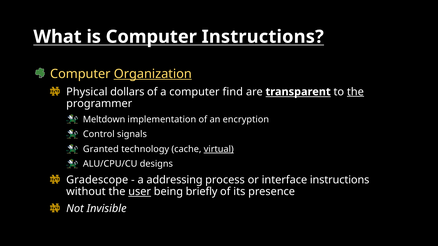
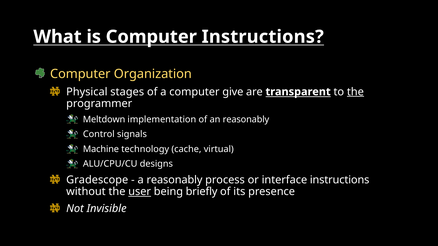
Organization underline: present -> none (153, 74)
dollars: dollars -> stages (127, 92)
find: find -> give (233, 92)
an encryption: encryption -> reasonably (246, 120)
Granted: Granted -> Machine (101, 149)
virtual underline: present -> none (219, 149)
a addressing: addressing -> reasonably (174, 180)
